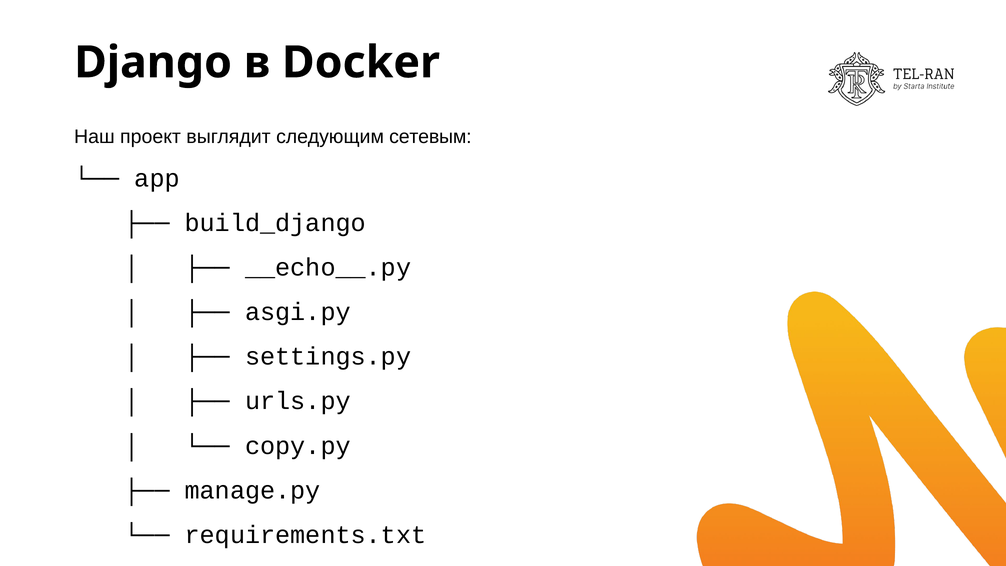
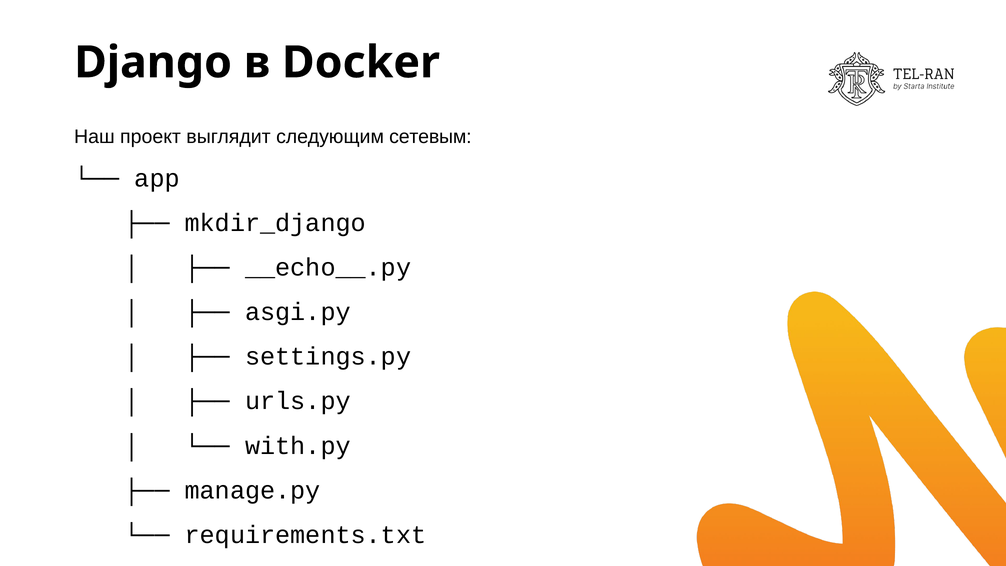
build_django: build_django -> mkdir_django (275, 223)
copy.py: copy.py -> with.py (298, 446)
